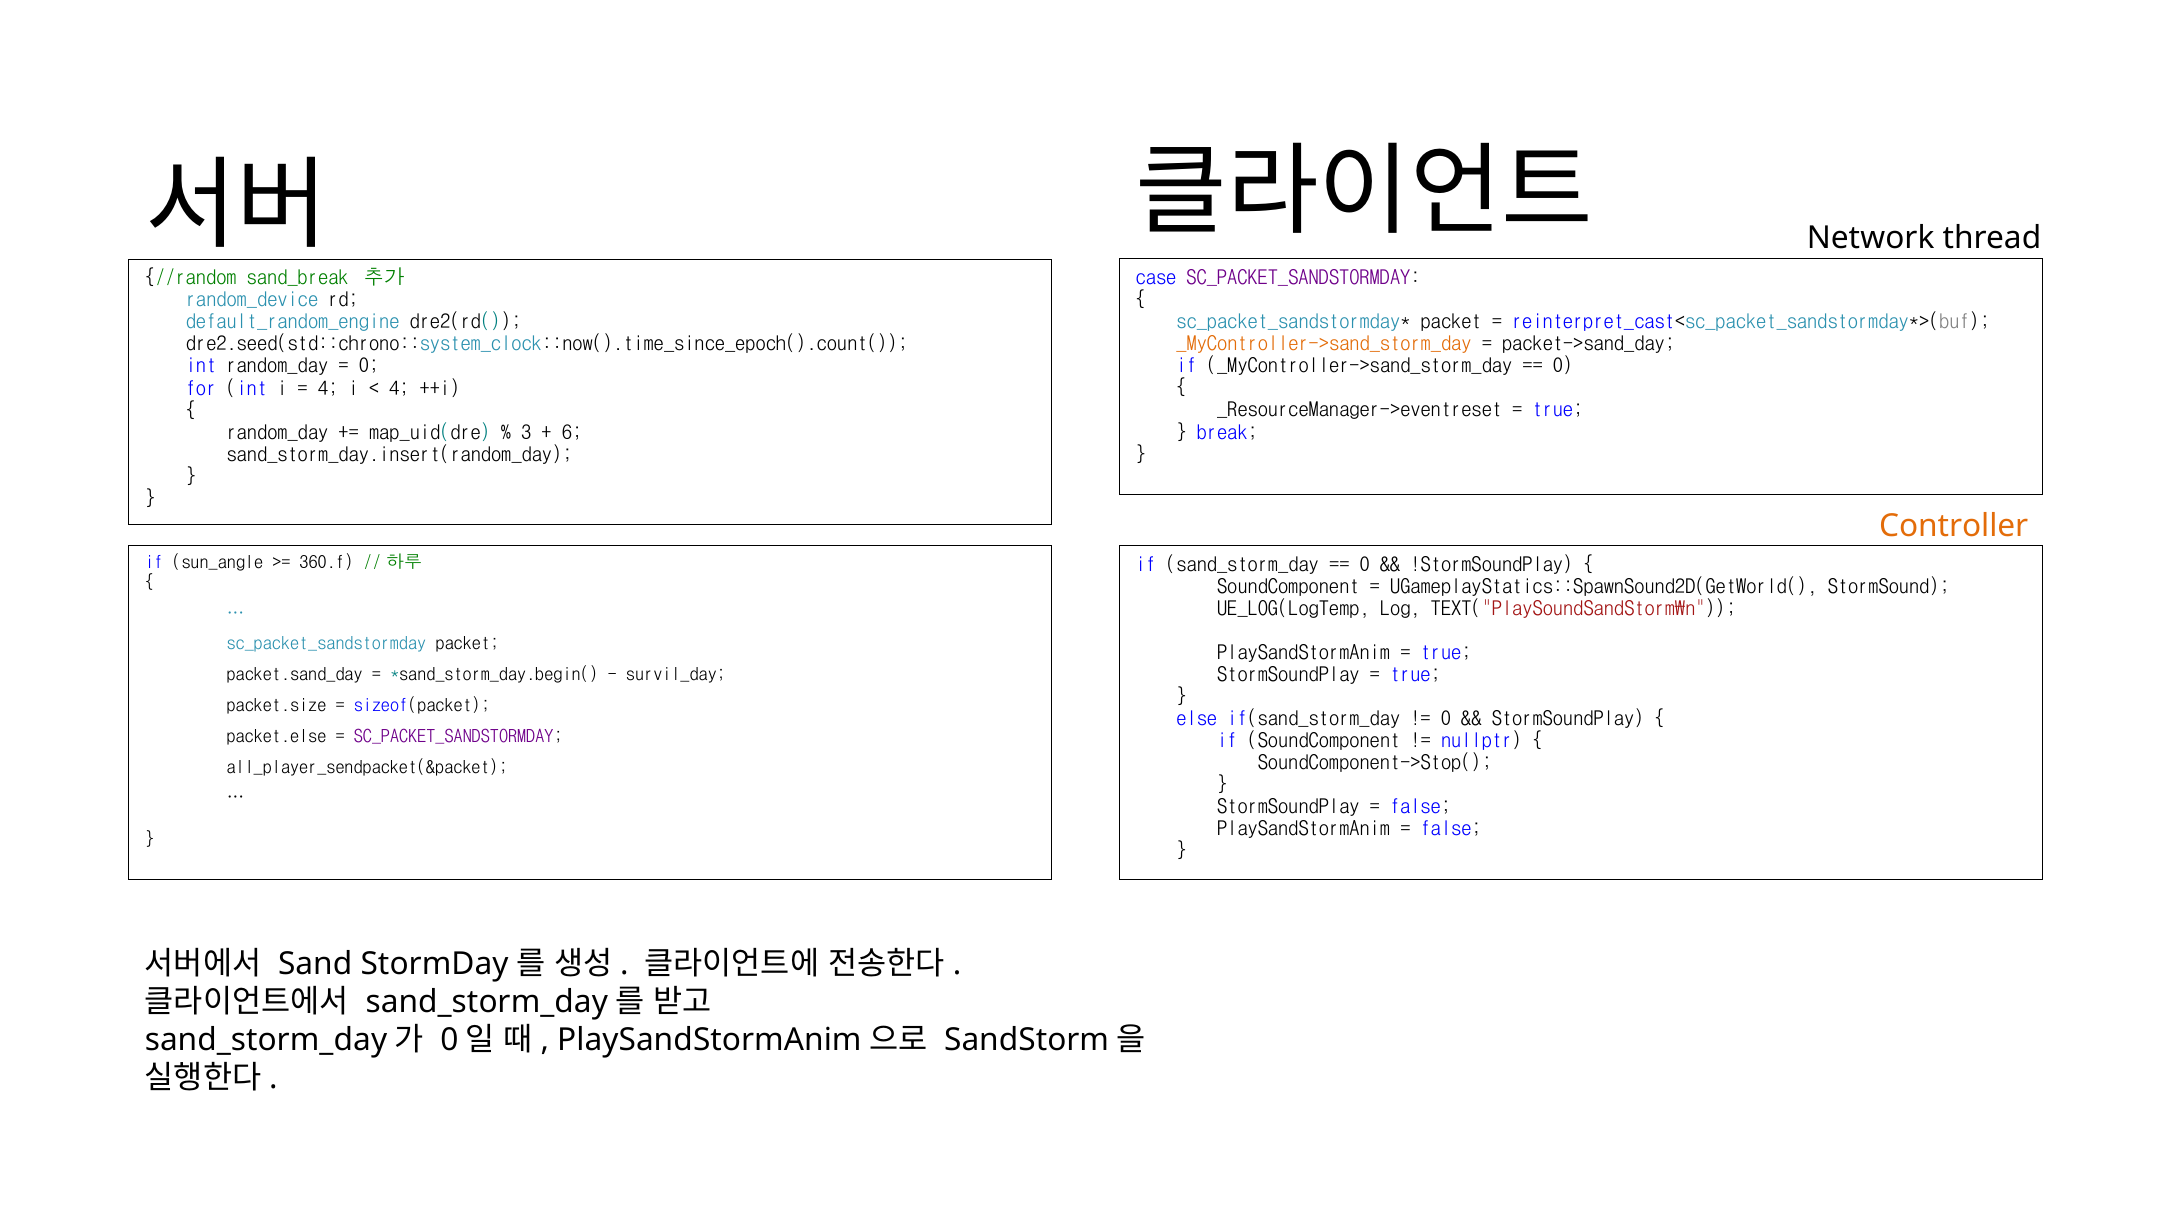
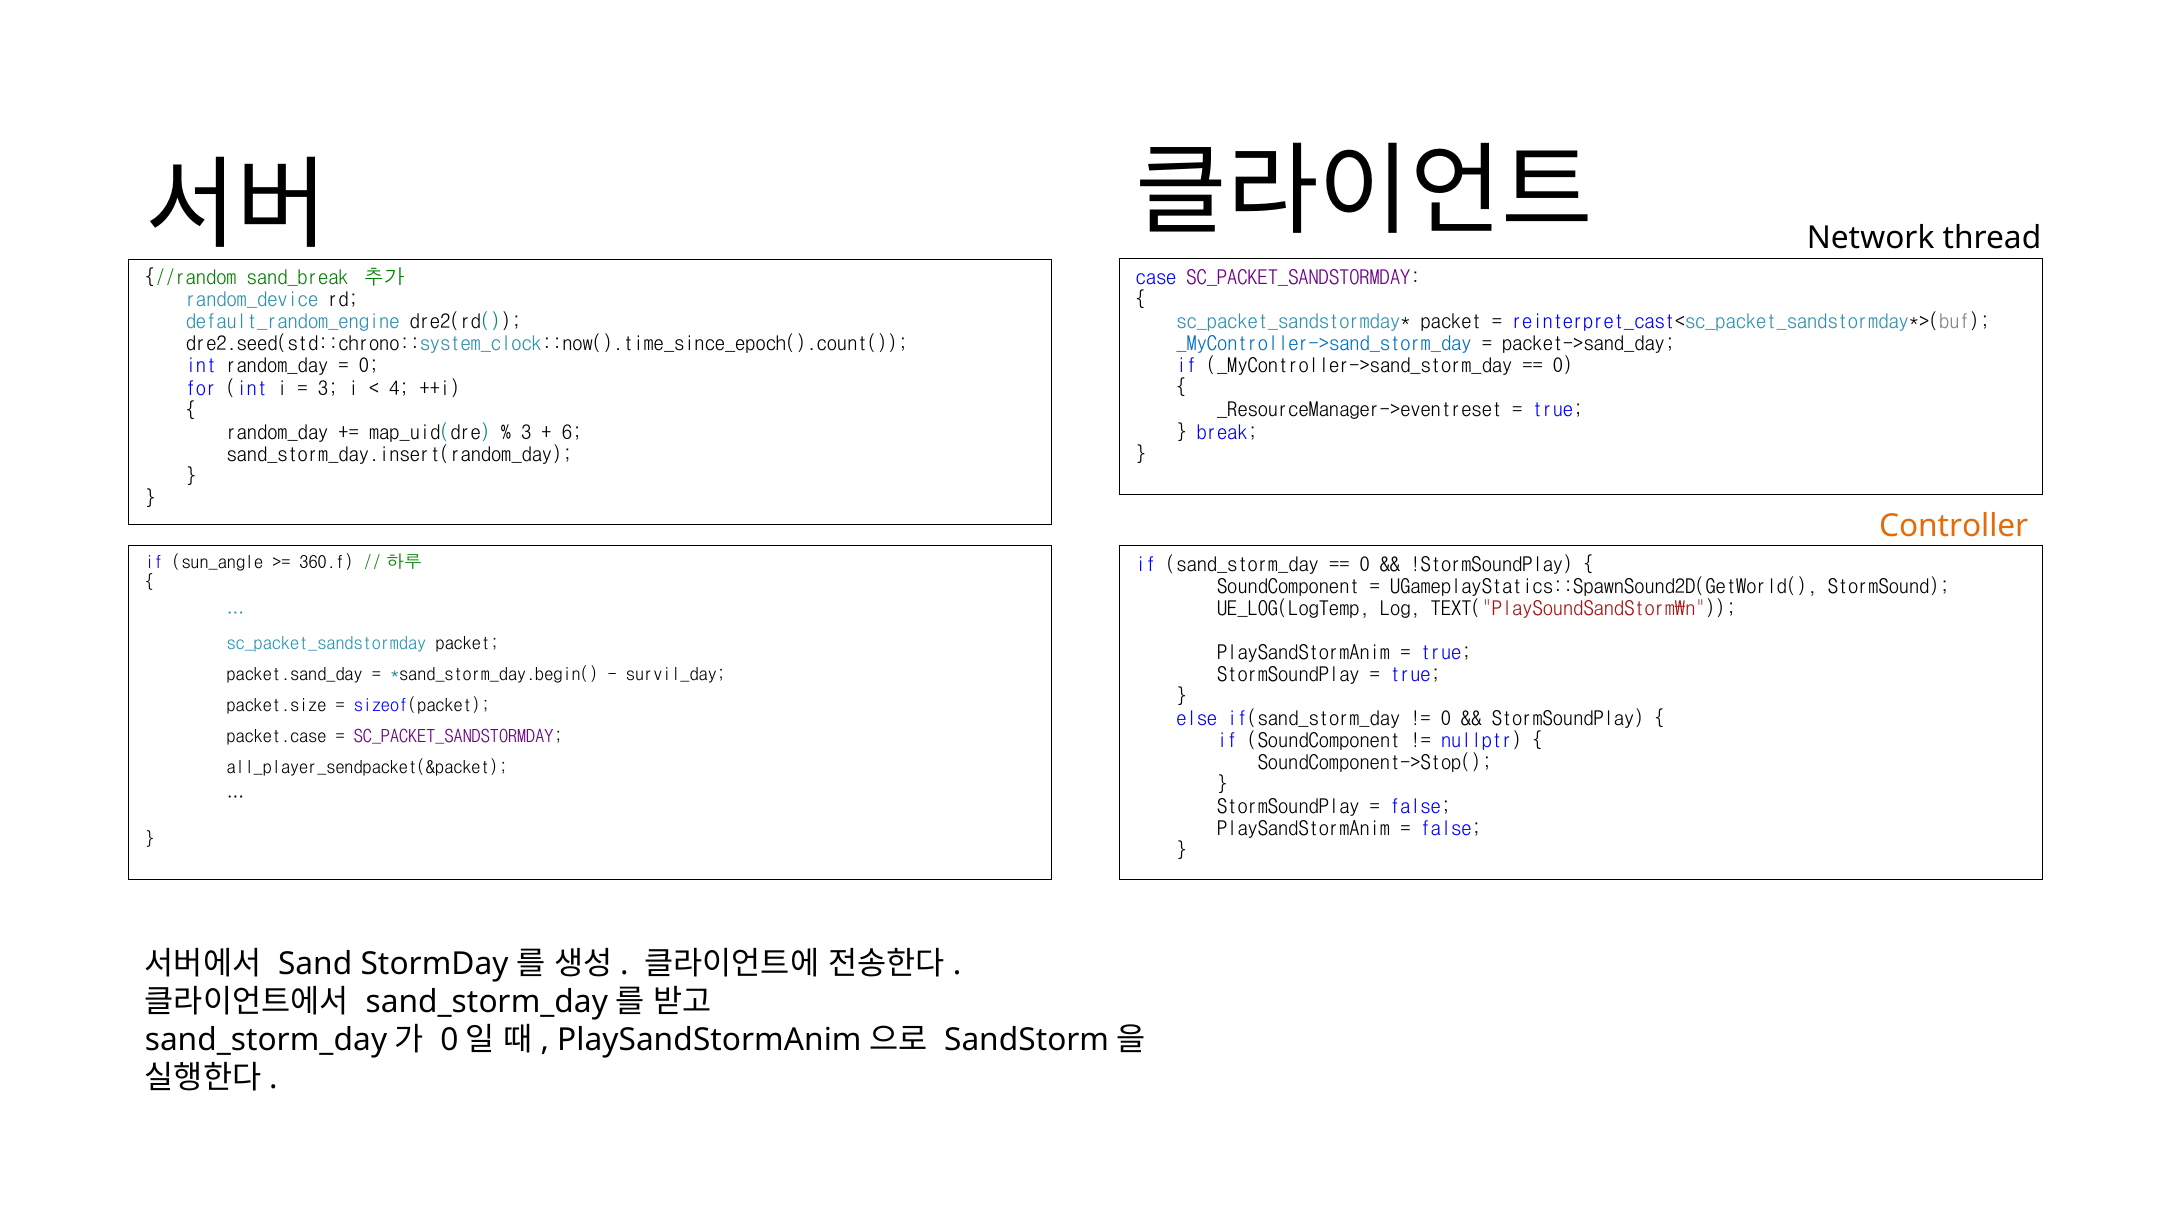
_MyController->sand_storm_day colour: orange -> blue (1324, 344)
4: 4 -> 3 (328, 388)
packet.else: packet.else -> packet.case (276, 736)
